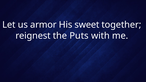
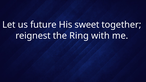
armor: armor -> future (43, 25)
Puts: Puts -> Ring (79, 36)
